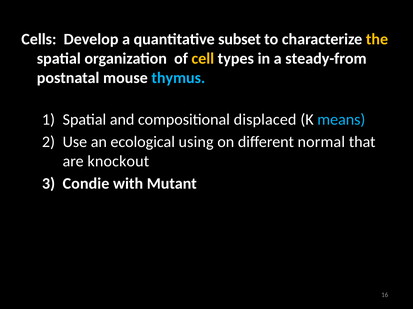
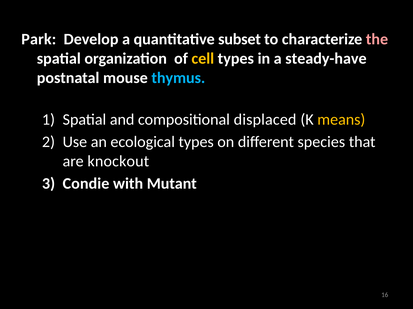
Cells: Cells -> Park (39, 39)
the colour: yellow -> pink (377, 39)
steady-from: steady-from -> steady-have (326, 59)
means colour: light blue -> yellow (341, 120)
ecological using: using -> types (196, 142)
normal: normal -> species (321, 142)
